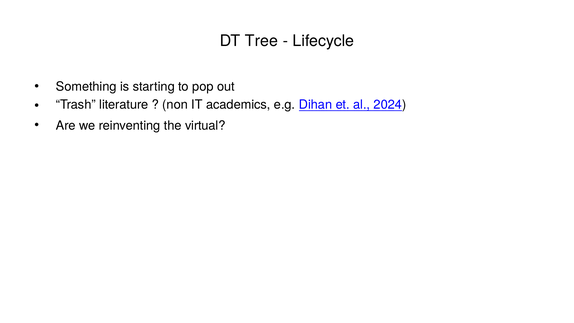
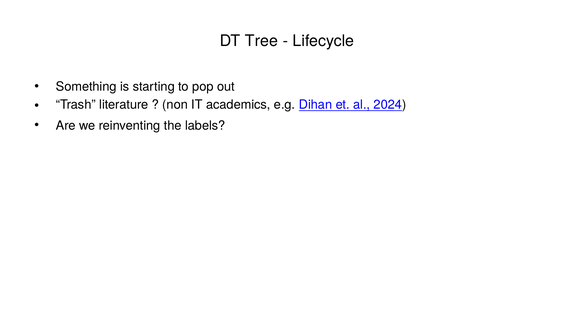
virtual: virtual -> labels (205, 125)
